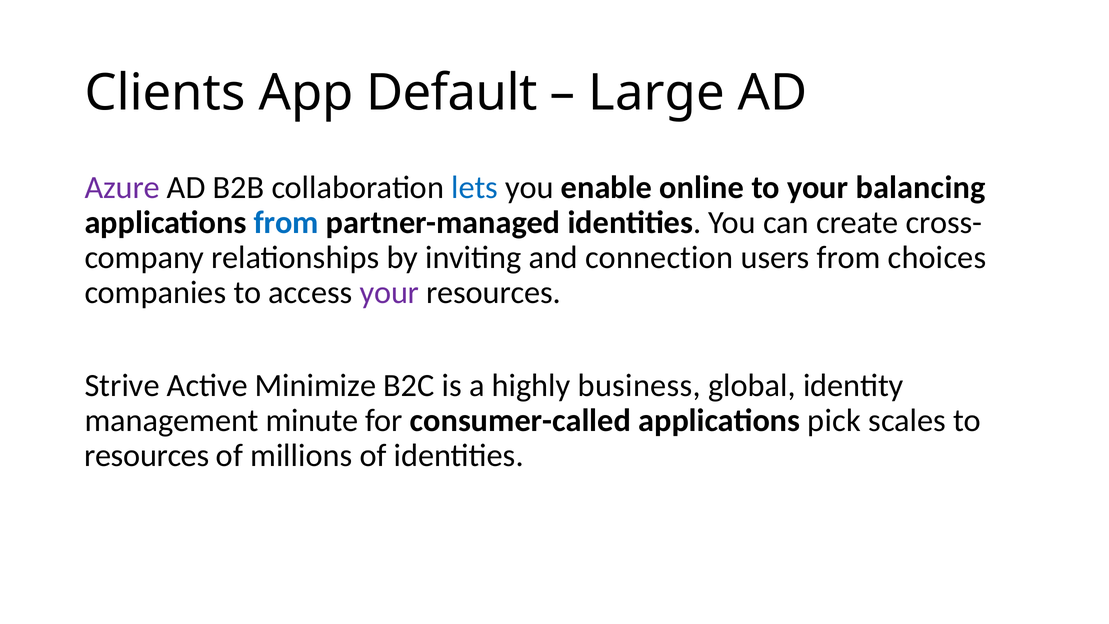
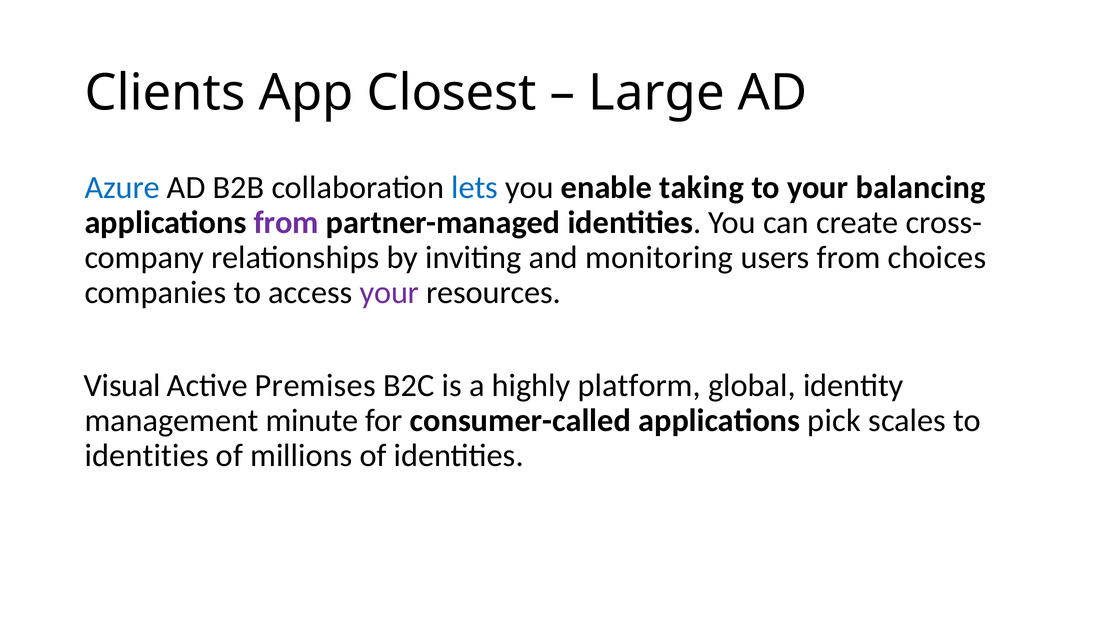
Default: Default -> Closest (452, 93)
Azure colour: purple -> blue (122, 188)
online: online -> taking (702, 188)
from colour: blue -> purple (286, 222)
connection: connection -> monitoring (659, 257)
Strive: Strive -> Visual (122, 385)
Minimize: Minimize -> Premises (315, 385)
business: business -> platform (639, 385)
resources: resources -> identities (147, 455)
